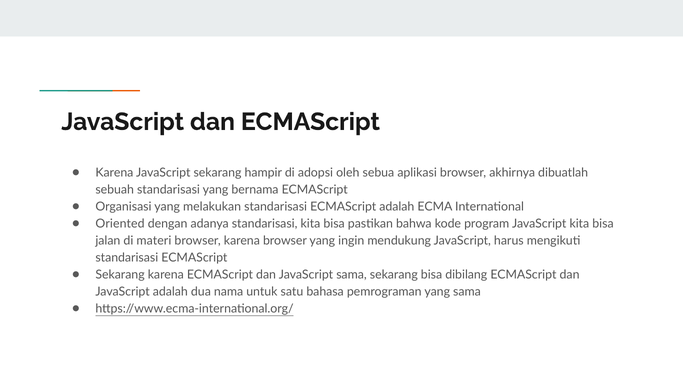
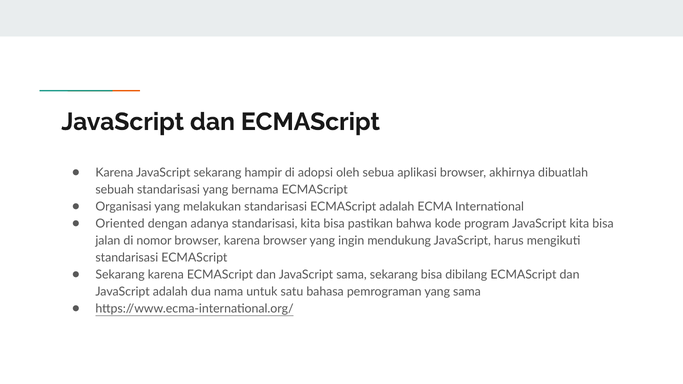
materi: materi -> nomor (154, 241)
